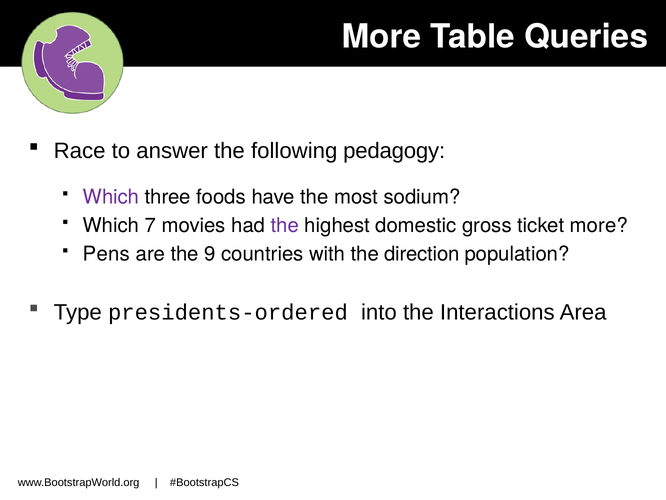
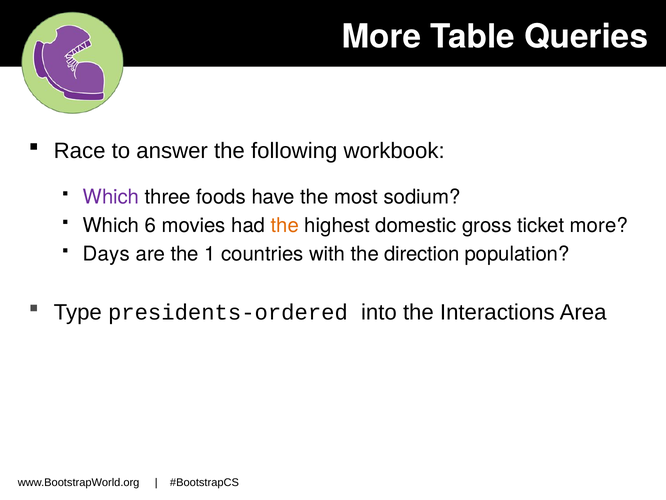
pedagogy: pedagogy -> workbook (394, 151)
7: 7 -> 6 (150, 225)
the colour: purple -> orange (285, 225)
Pens: Pens -> Days (106, 254)
9: 9 -> 1 (210, 254)
